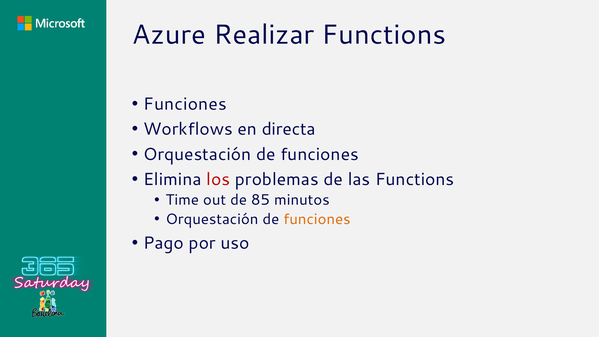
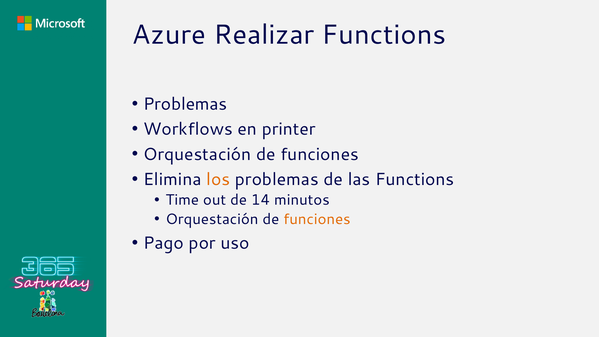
Funciones: Funciones -> Problemas (185, 104)
directa: directa -> printer (289, 129)
los colour: red -> orange (218, 179)
85: 85 -> 14 (260, 200)
